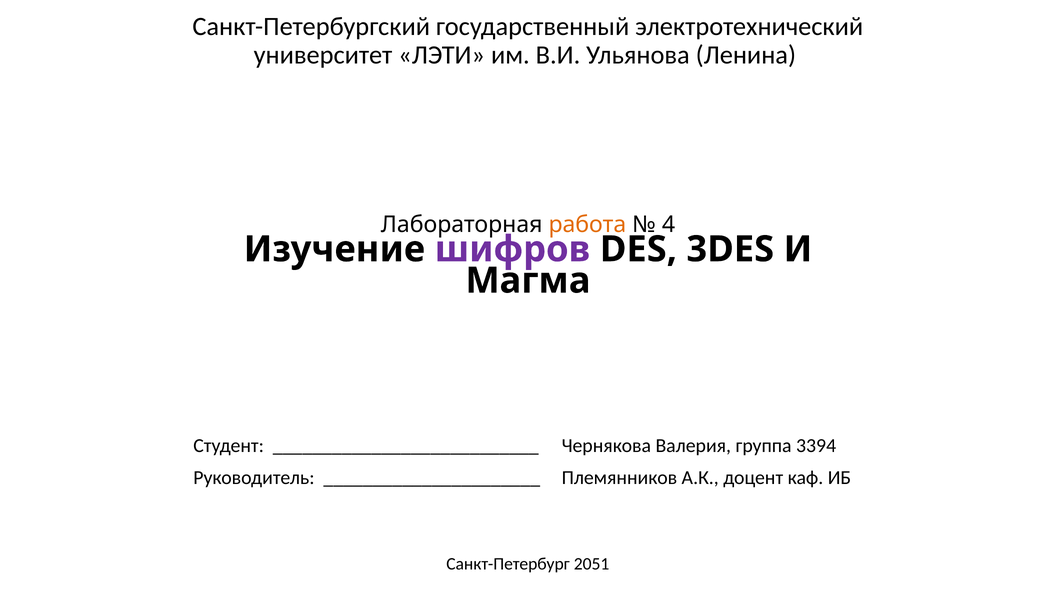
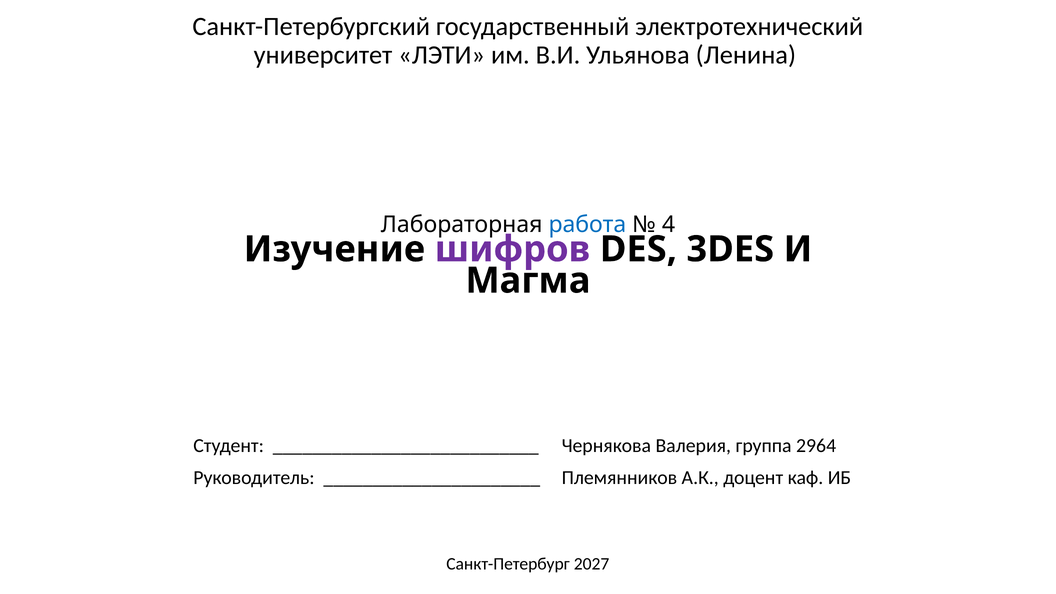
работа colour: orange -> blue (587, 225)
3394: 3394 -> 2964 (816, 446)
2051: 2051 -> 2027 (592, 564)
